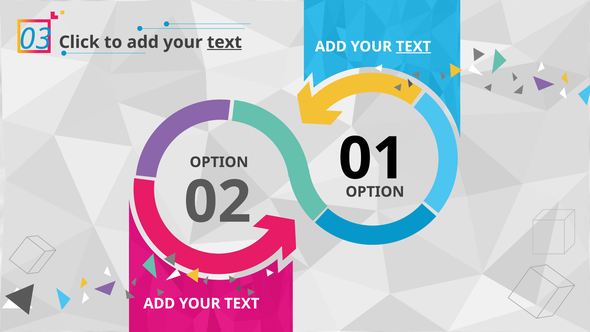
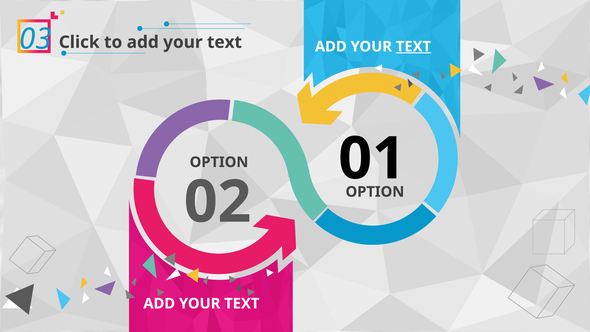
text underline: present -> none (224, 42)
